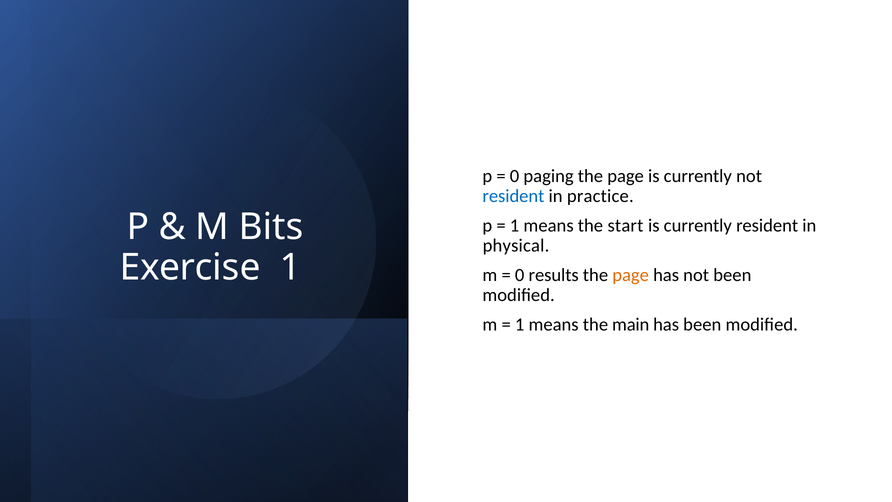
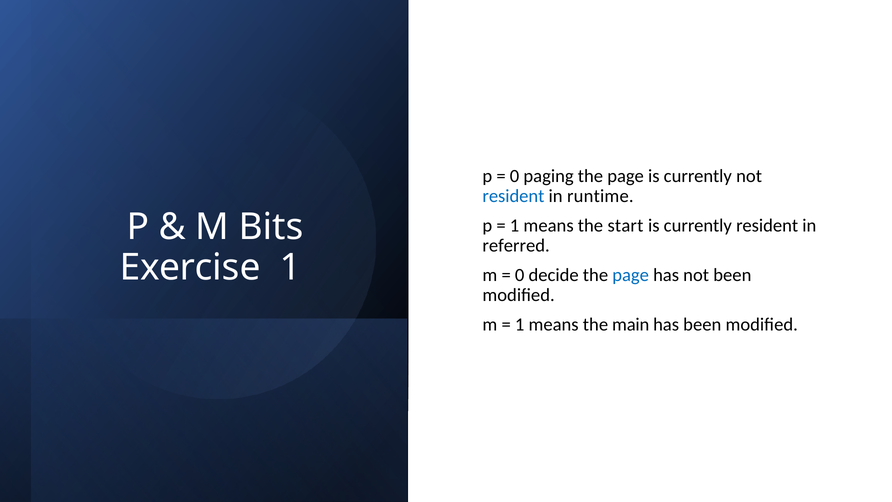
practice: practice -> runtime (600, 196)
physical: physical -> referred (516, 246)
results: results -> decide (554, 275)
page colour: orange -> blue (631, 275)
